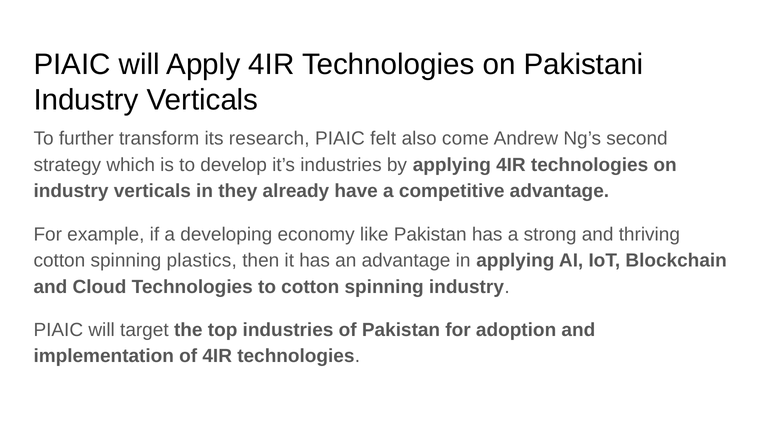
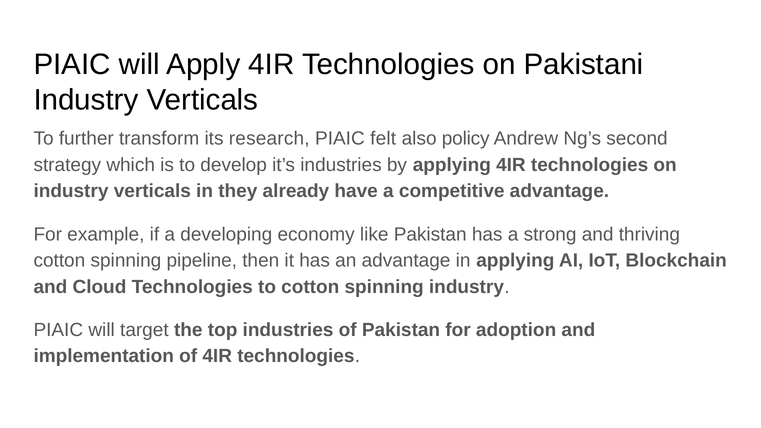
come: come -> policy (466, 139)
plastics: plastics -> pipeline (202, 261)
